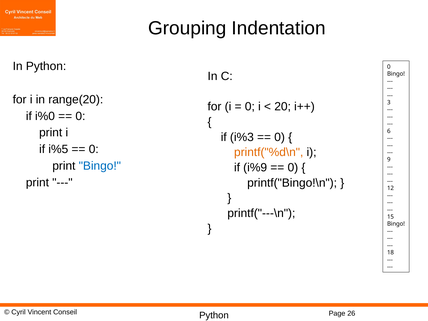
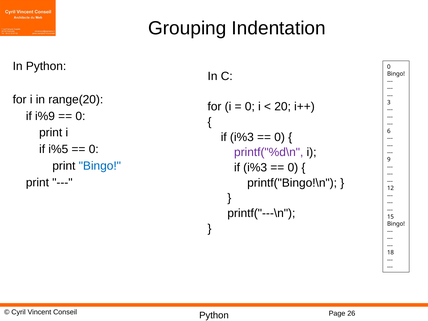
i%0: i%0 -> i%9 (45, 116)
printf("%d\n colour: orange -> purple (269, 152)
i%9: i%9 -> i%3 (255, 168)
